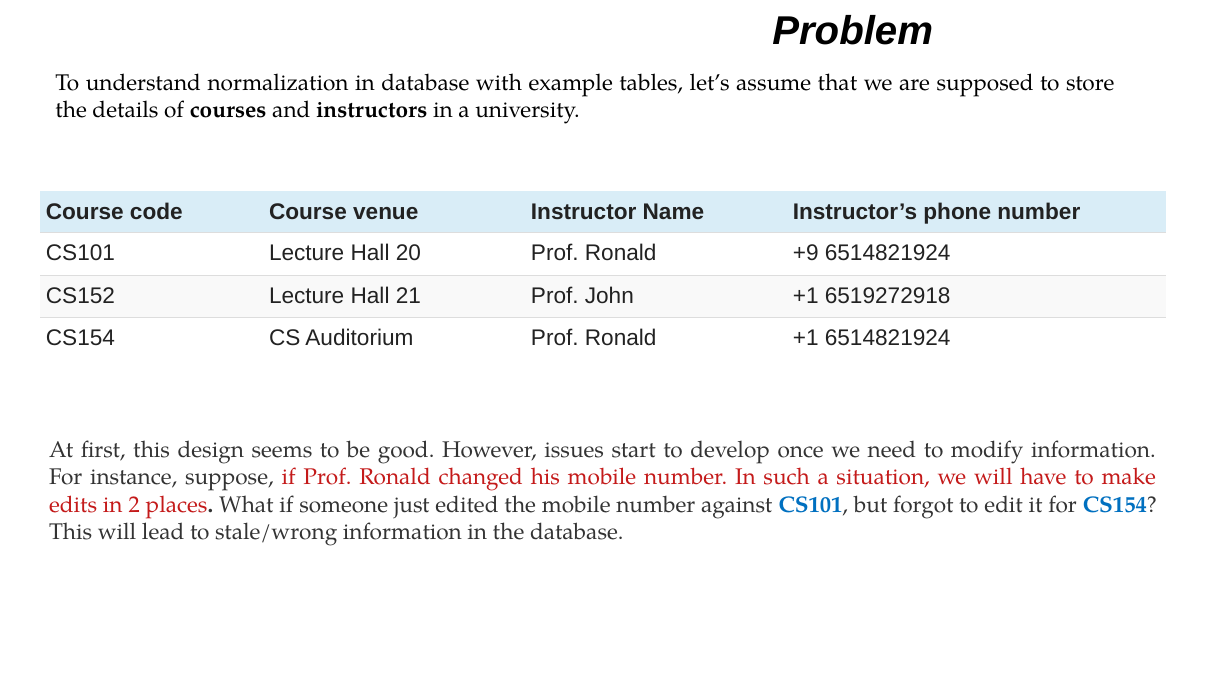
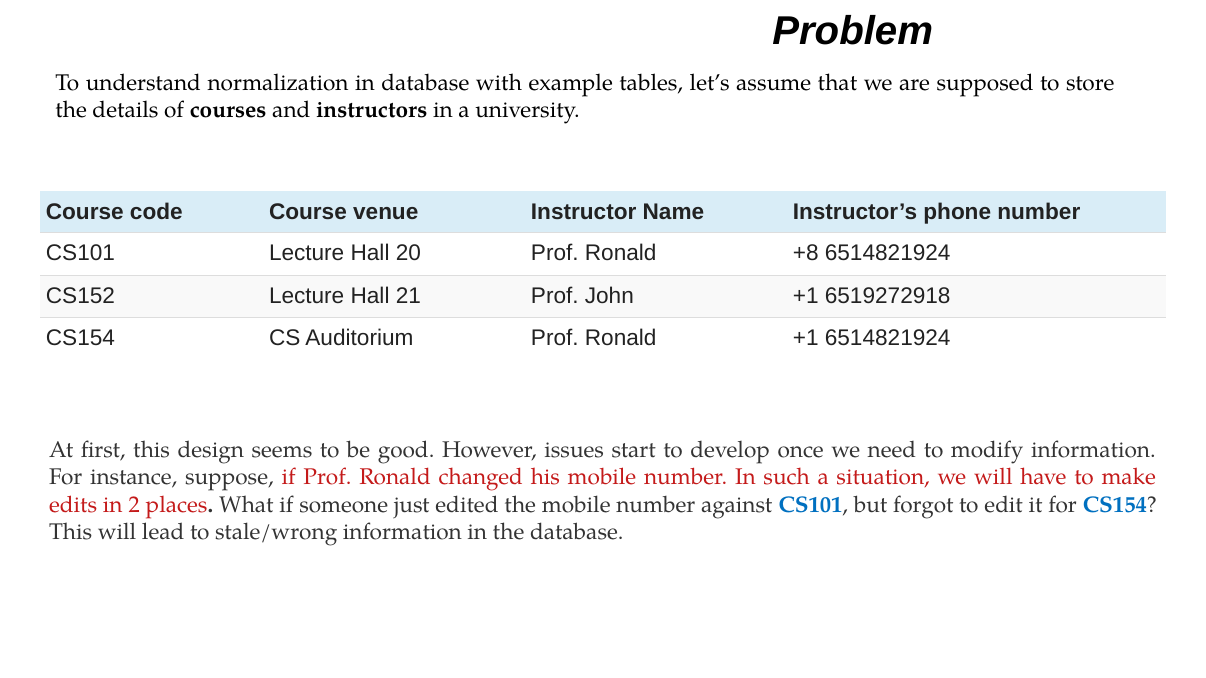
+9: +9 -> +8 (806, 254)
